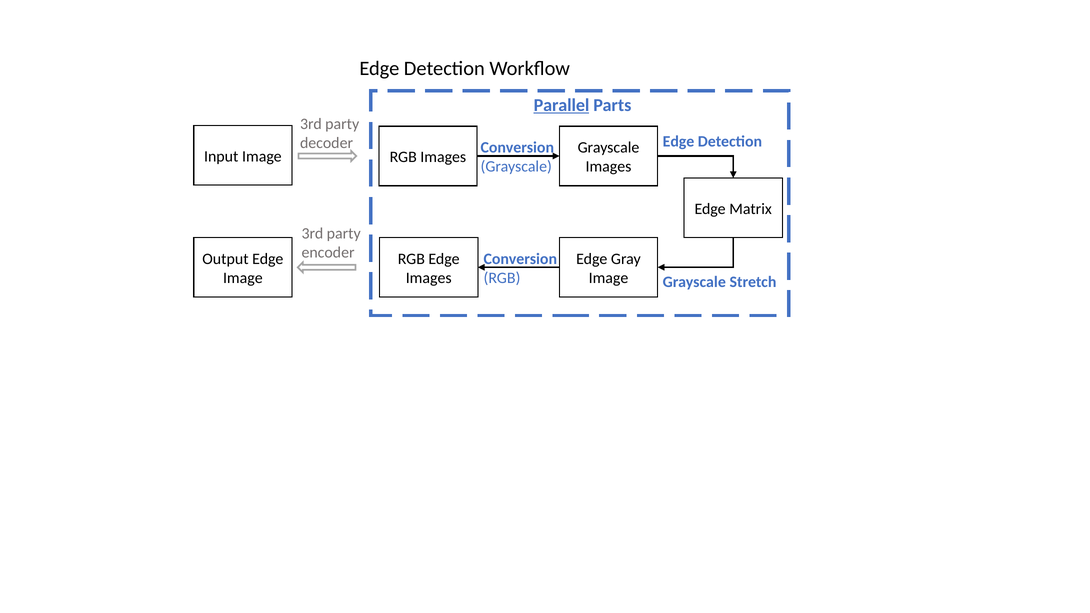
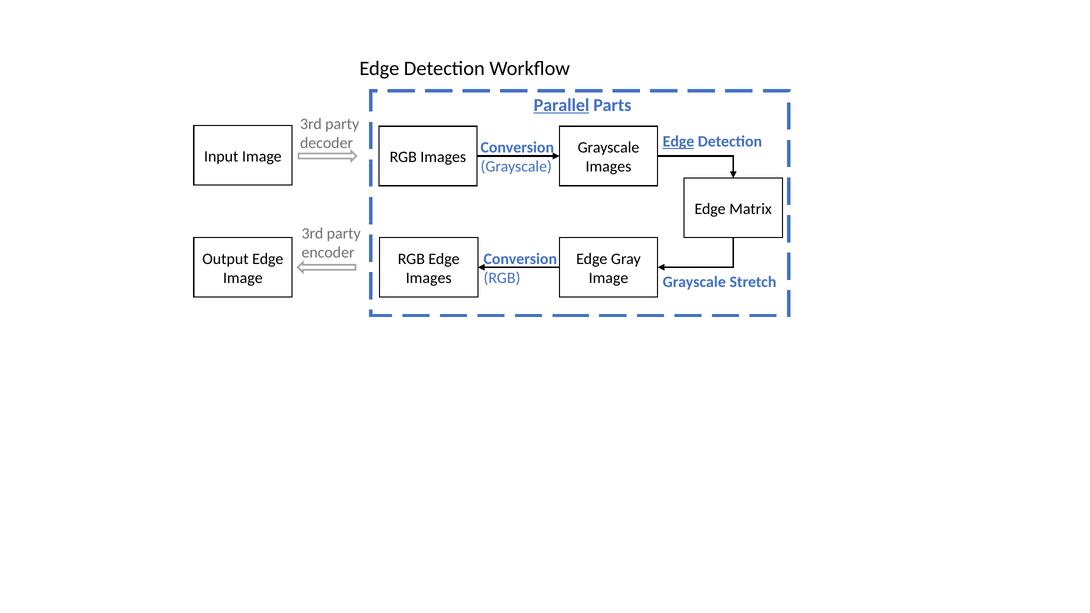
Edge underline: none -> present (679, 142)
